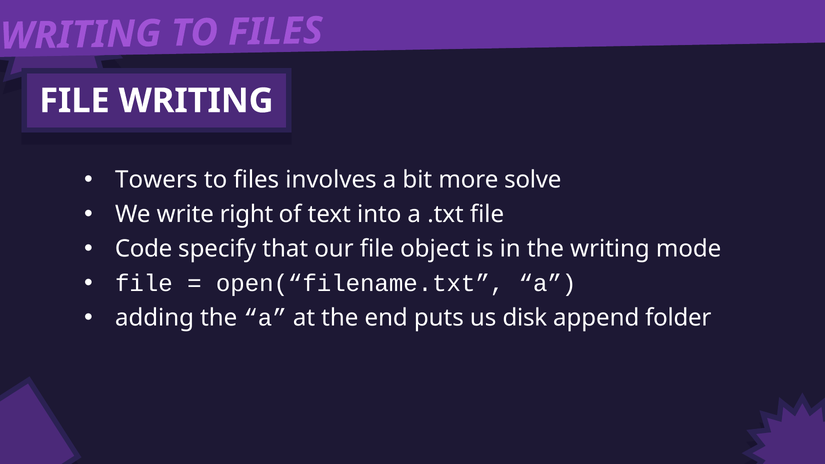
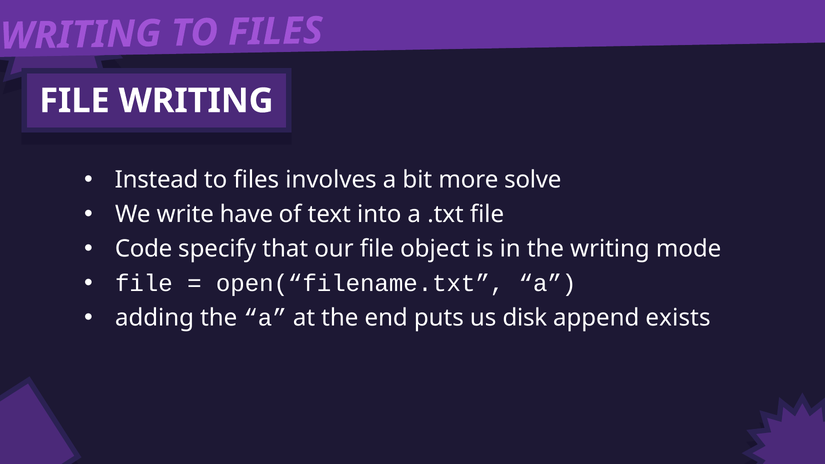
Towers: Towers -> Instead (157, 180)
right: right -> have (246, 214)
folder: folder -> exists (678, 318)
